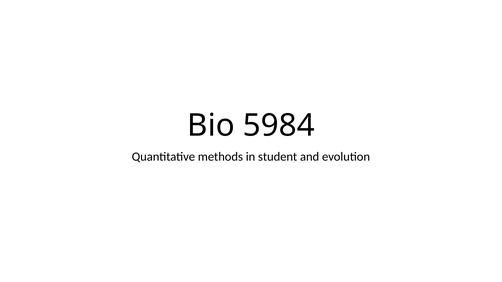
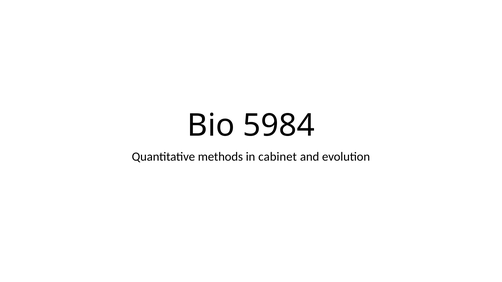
student: student -> cabinet (278, 157)
